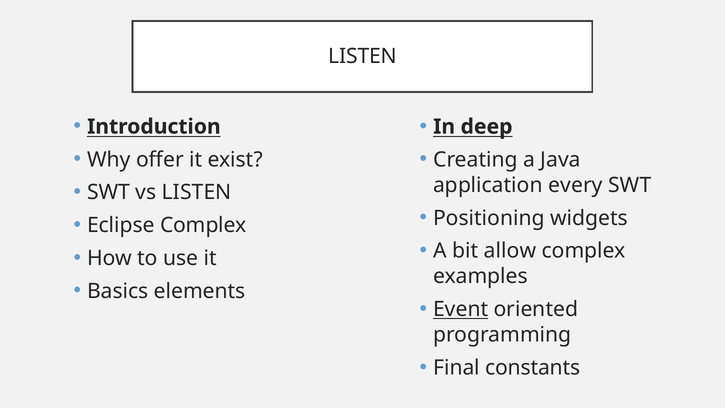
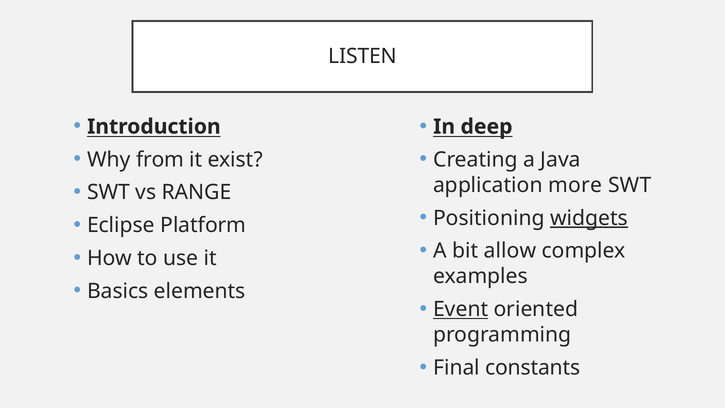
offer: offer -> from (160, 159)
every: every -> more (575, 185)
vs LISTEN: LISTEN -> RANGE (197, 192)
widgets underline: none -> present (589, 218)
Eclipse Complex: Complex -> Platform (203, 225)
